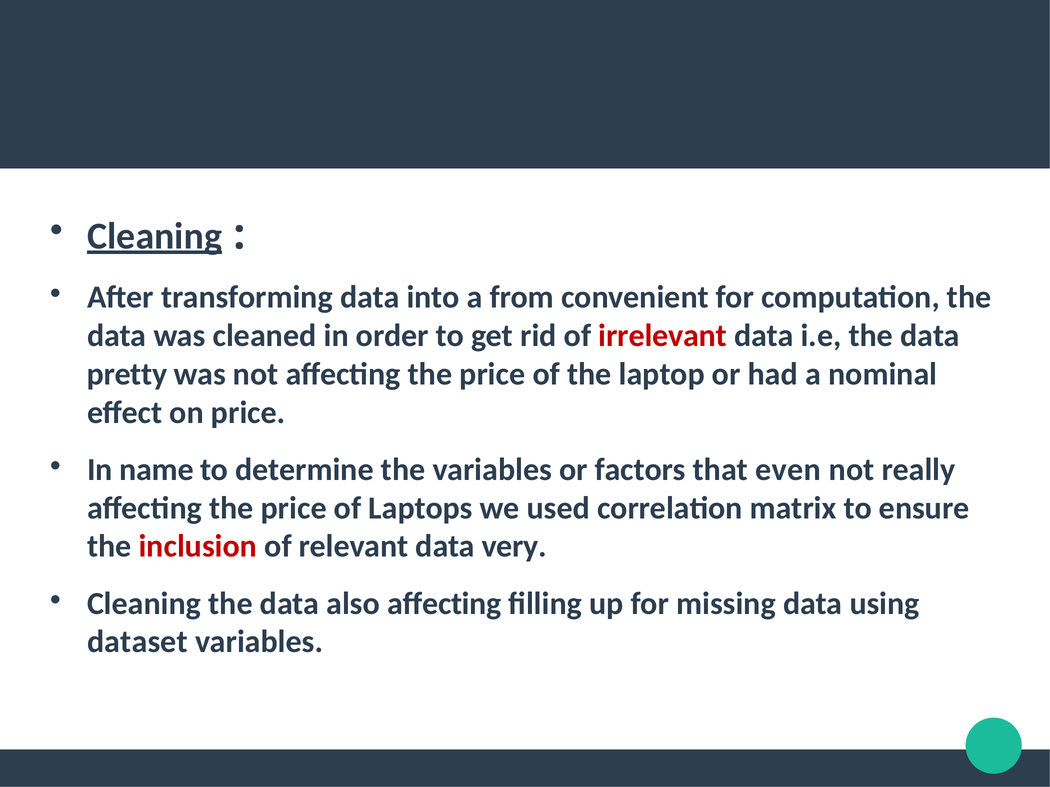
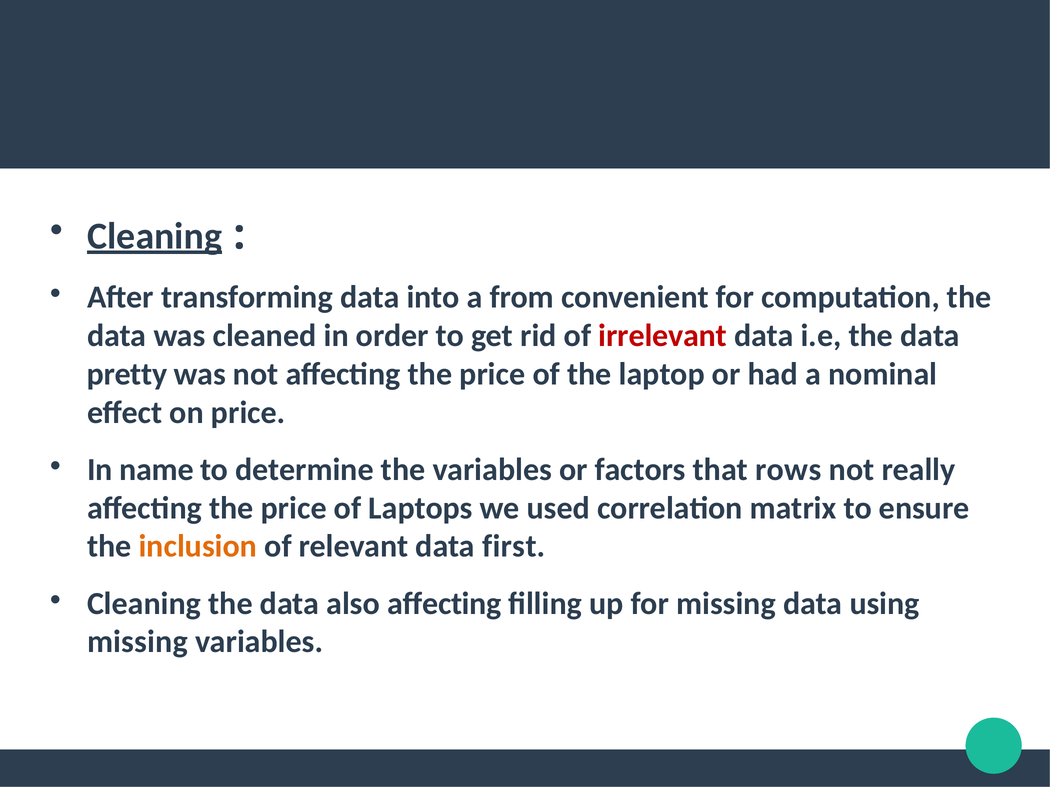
even: even -> rows (788, 470)
inclusion colour: red -> orange (198, 547)
very: very -> first (514, 547)
dataset: dataset -> missing (137, 642)
